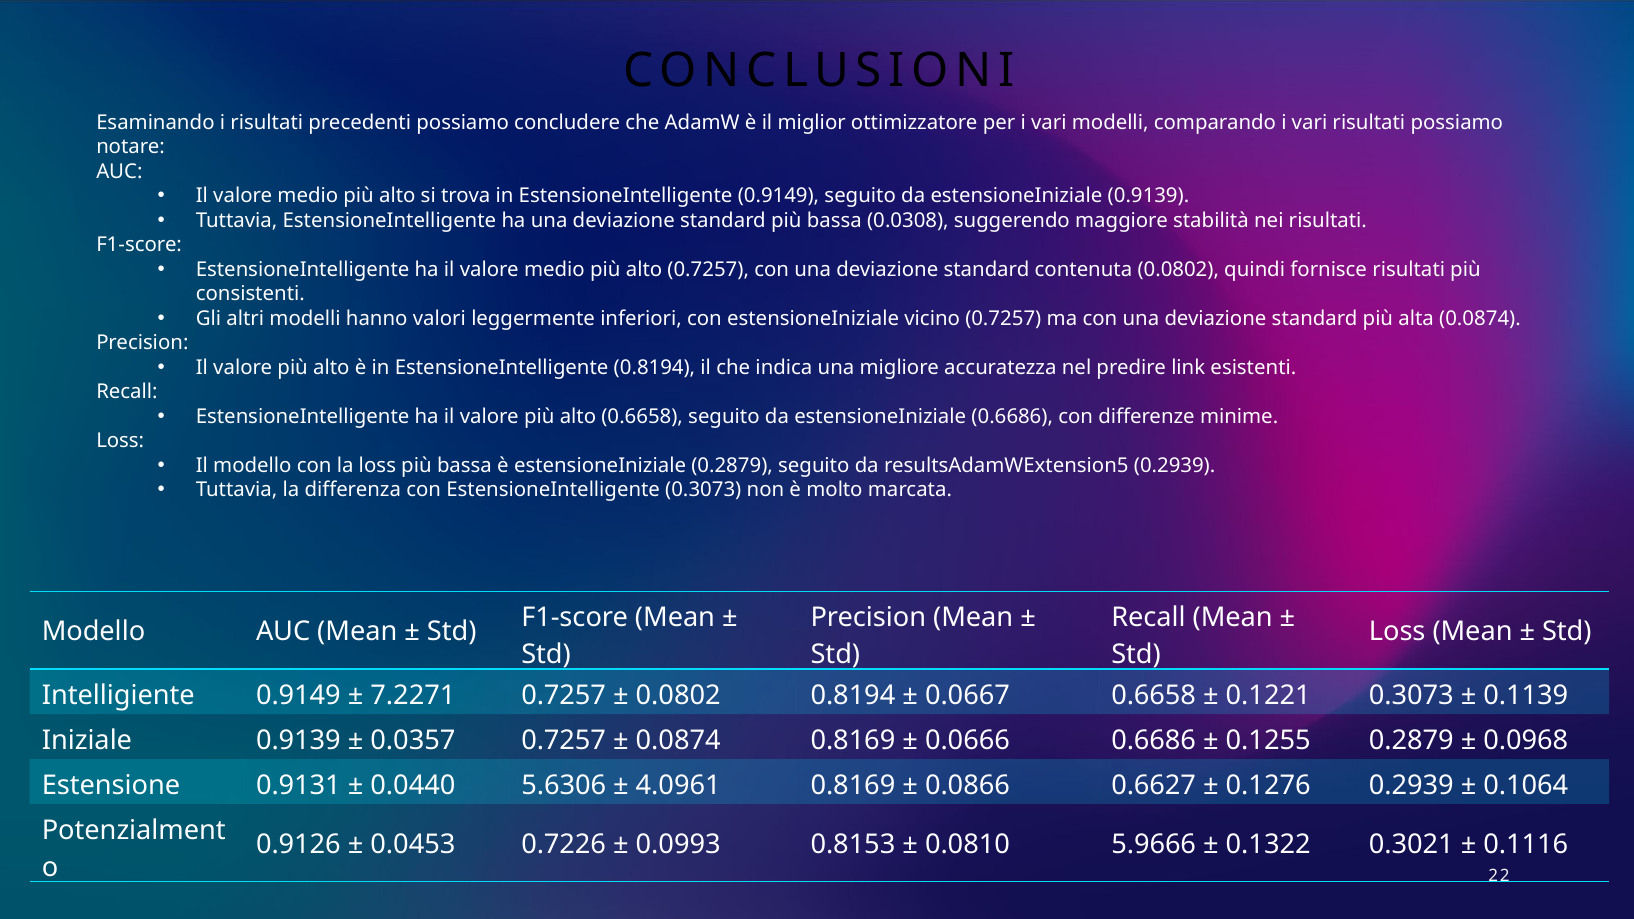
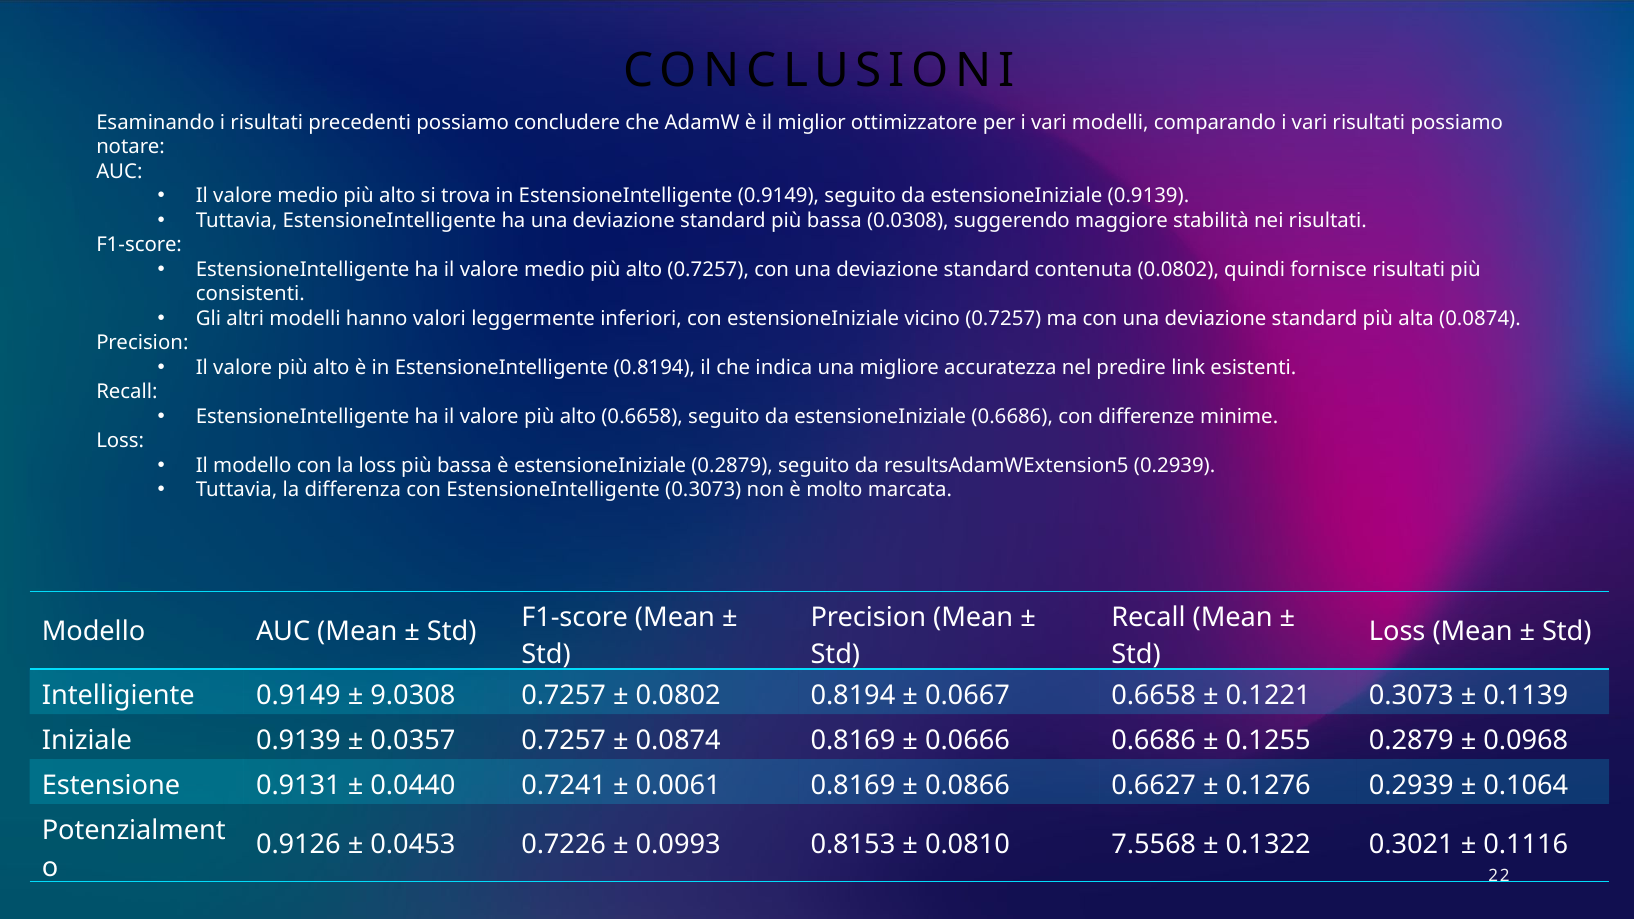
7.2271: 7.2271 -> 9.0308 (413, 695)
5.6306: 5.6306 -> 0.7241 (564, 785)
4.0961: 4.0961 -> 0.0061 (678, 785)
5.9666: 5.9666 -> 7.5568 (1154, 844)
